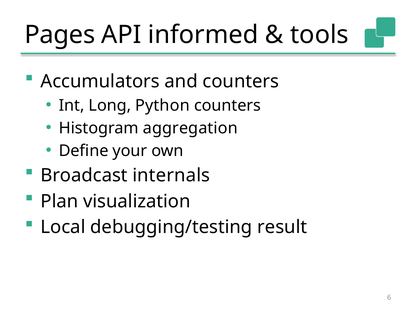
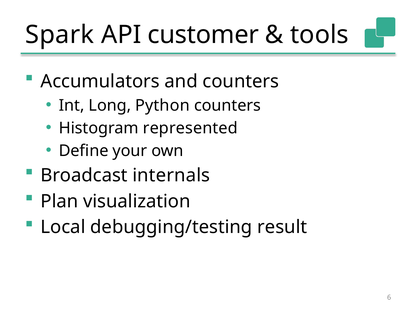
Pages: Pages -> Spark (60, 35)
informed: informed -> customer (203, 35)
aggregation: aggregation -> represented (190, 128)
